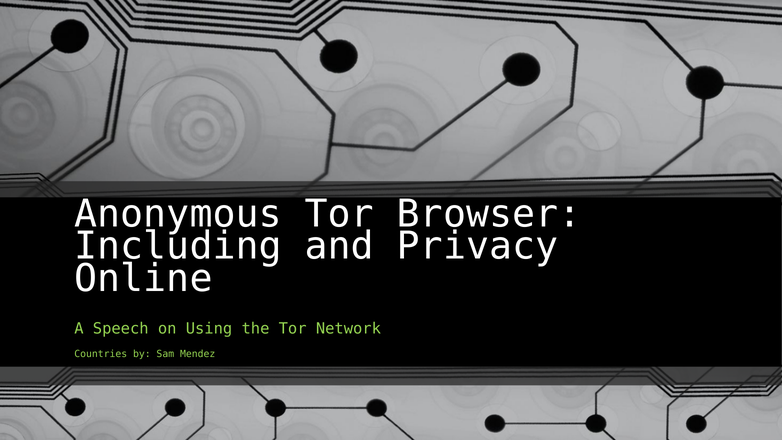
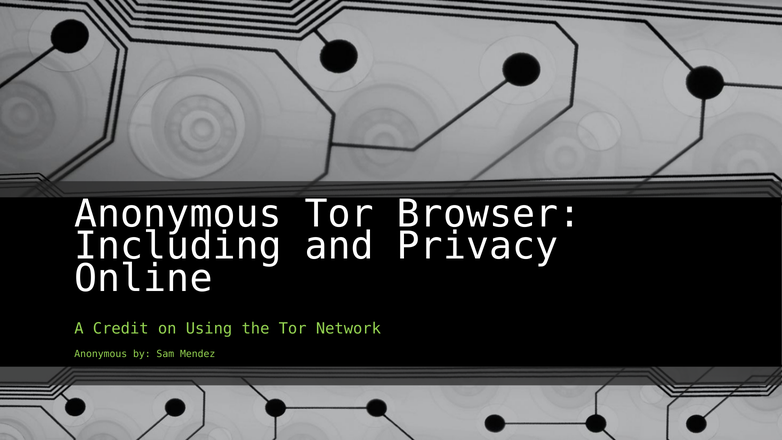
Speech: Speech -> Credit (121, 328)
Countries: Countries -> Anonymous (101, 354)
